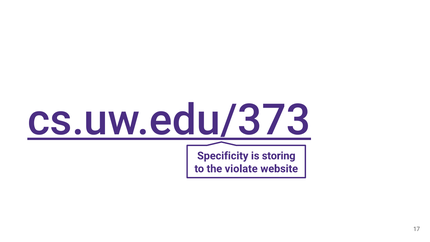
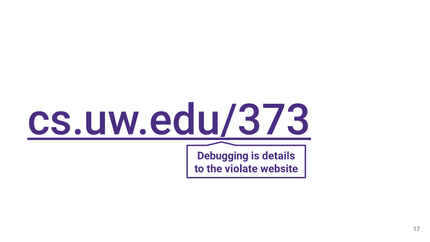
Specificity: Specificity -> Debugging (223, 156)
storing: storing -> details (279, 156)
